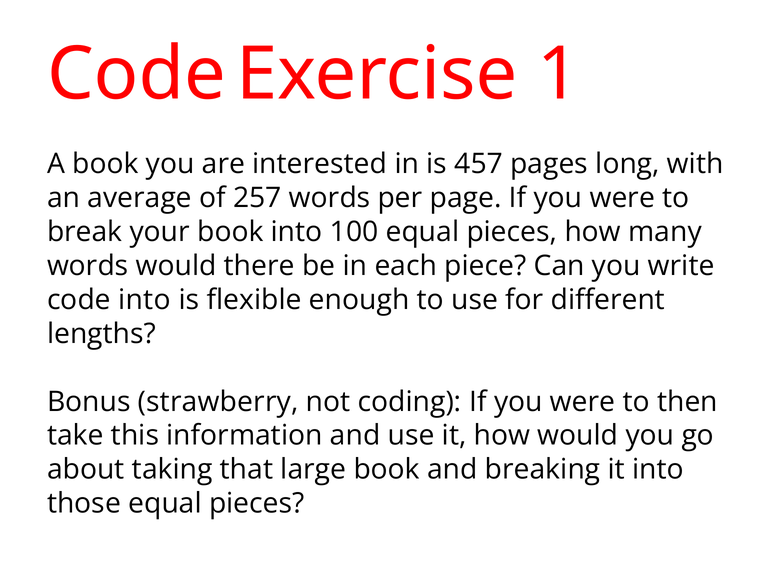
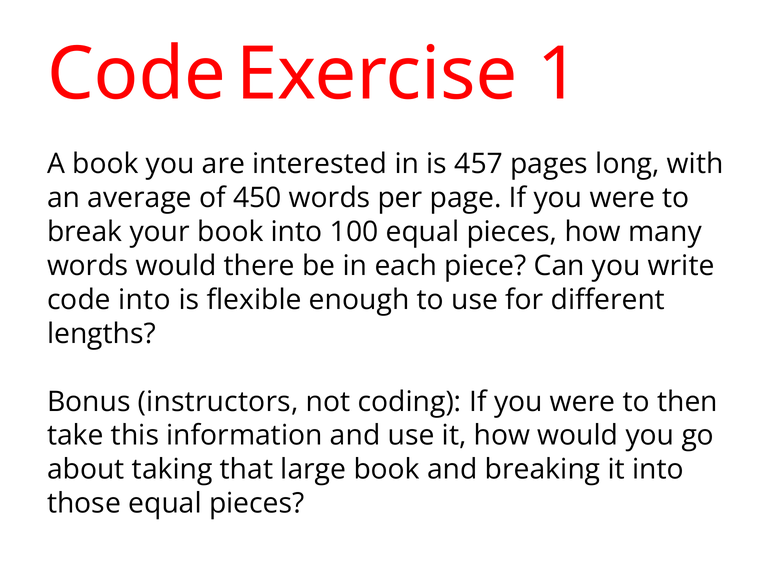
257: 257 -> 450 (257, 198)
strawberry: strawberry -> instructors (218, 402)
